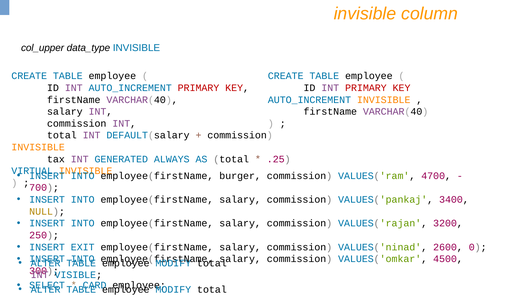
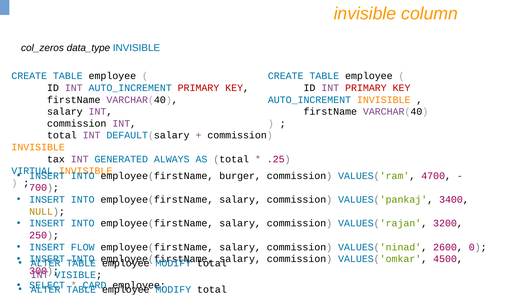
col_upper: col_upper -> col_zeros (42, 48)
EXIT: EXIT -> FLOW (83, 247)
